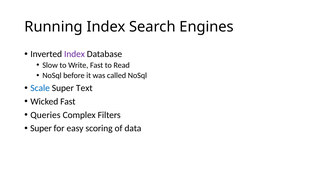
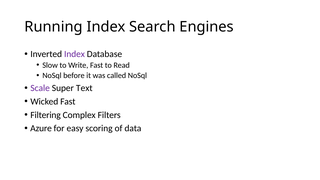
Scale colour: blue -> purple (40, 88)
Queries: Queries -> Filtering (46, 115)
Super: Super -> Azure (41, 128)
